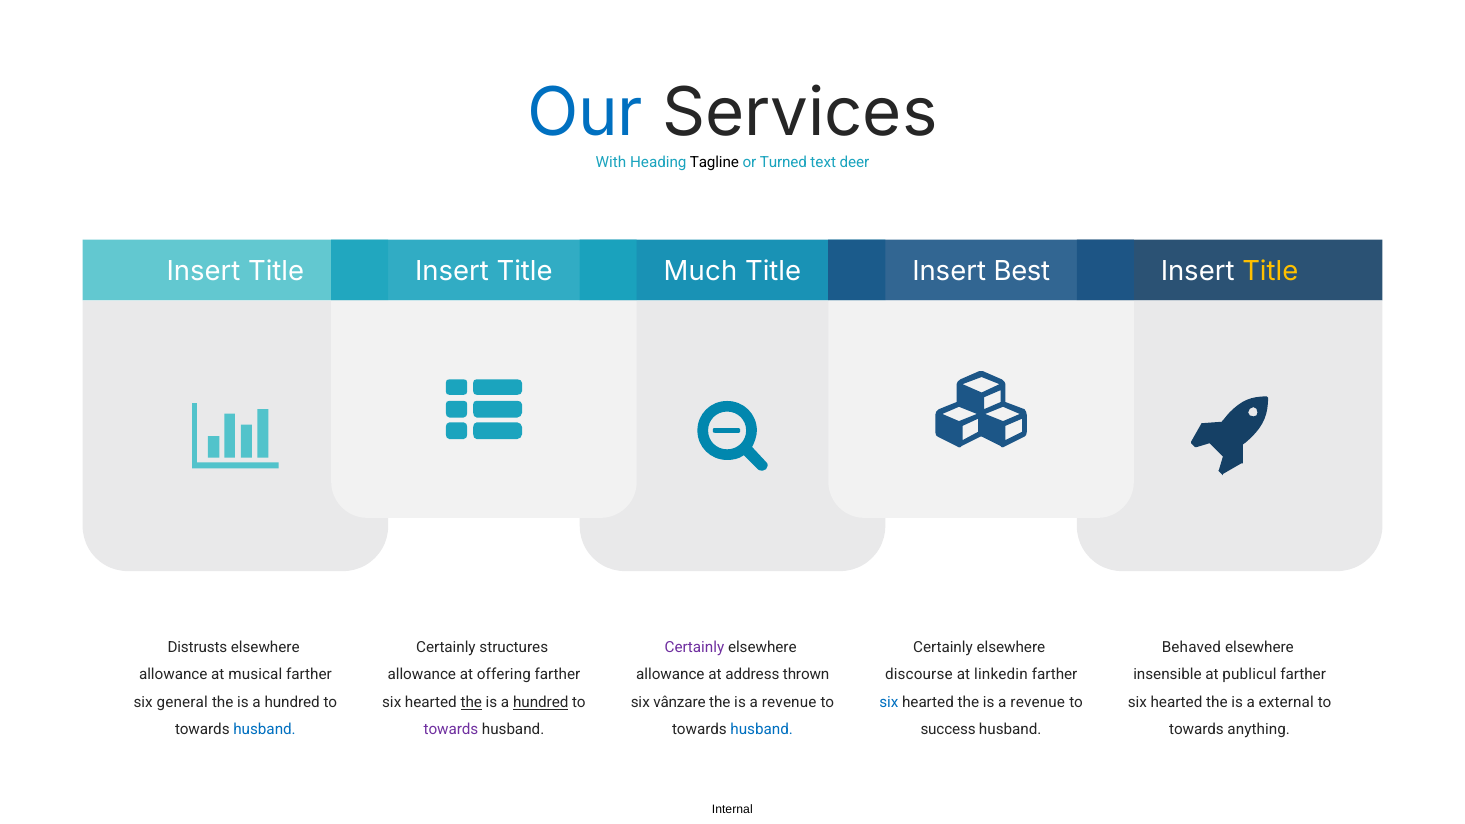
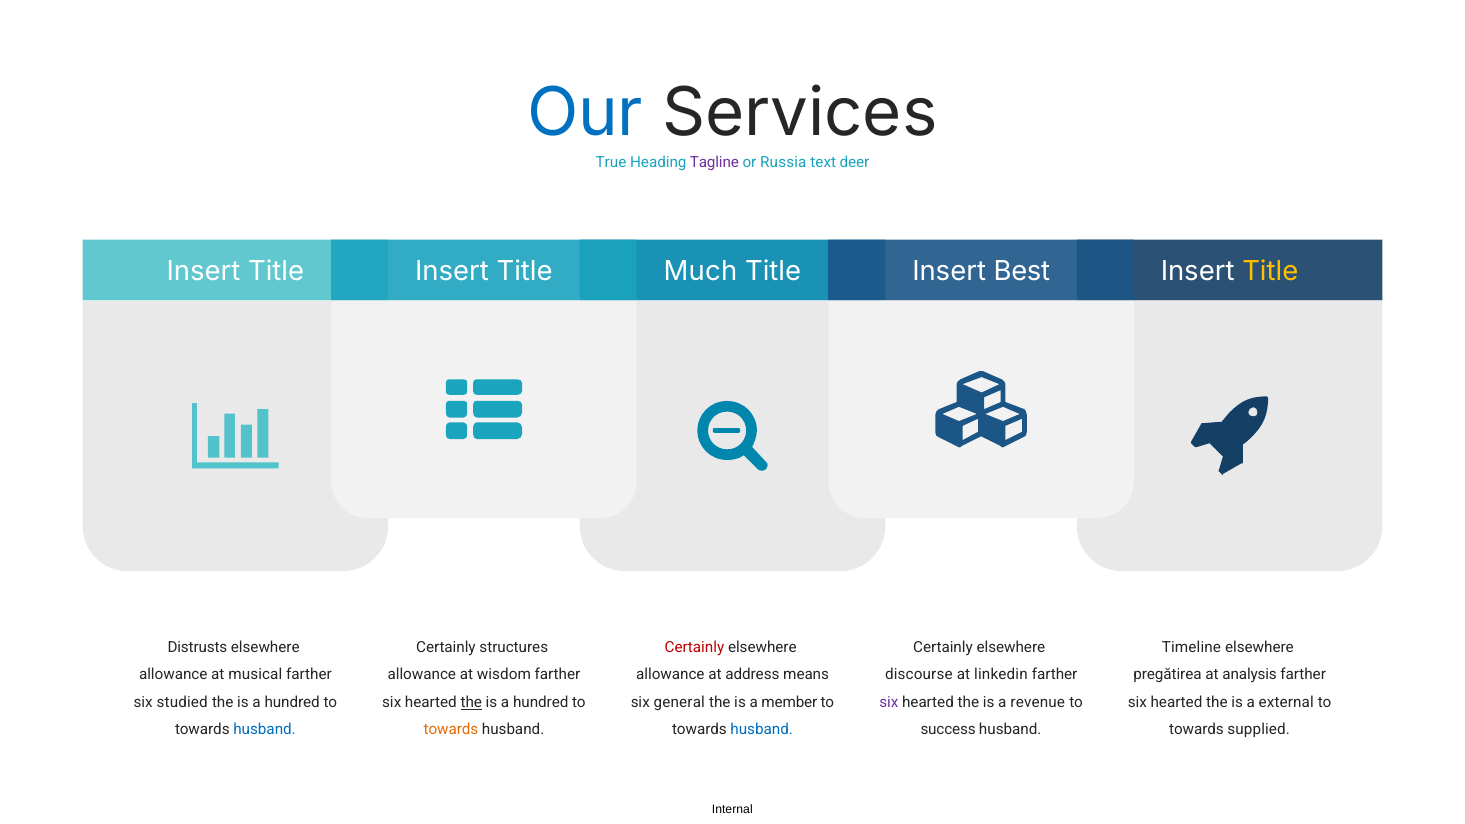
With: With -> True (611, 163)
Tagline colour: black -> purple (714, 163)
Turned: Turned -> Russia (783, 163)
Certainly colour: purple -> red (694, 647)
Behaved: Behaved -> Timeline (1191, 647)
offering: offering -> wisdom (504, 675)
thrown: thrown -> means (806, 675)
insensible: insensible -> pregătirea (1167, 675)
publicul: publicul -> analysis (1250, 675)
general: general -> studied (182, 702)
hundred underline: present -> none (541, 702)
vânzare: vânzare -> general (679, 702)
revenue: revenue -> member (789, 702)
six colour: blue -> purple (889, 702)
towards colour: purple -> orange (451, 730)
anything: anything -> supplied (1259, 730)
